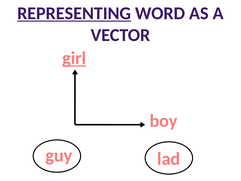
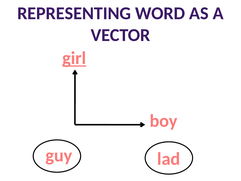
REPRESENTING underline: present -> none (74, 13)
